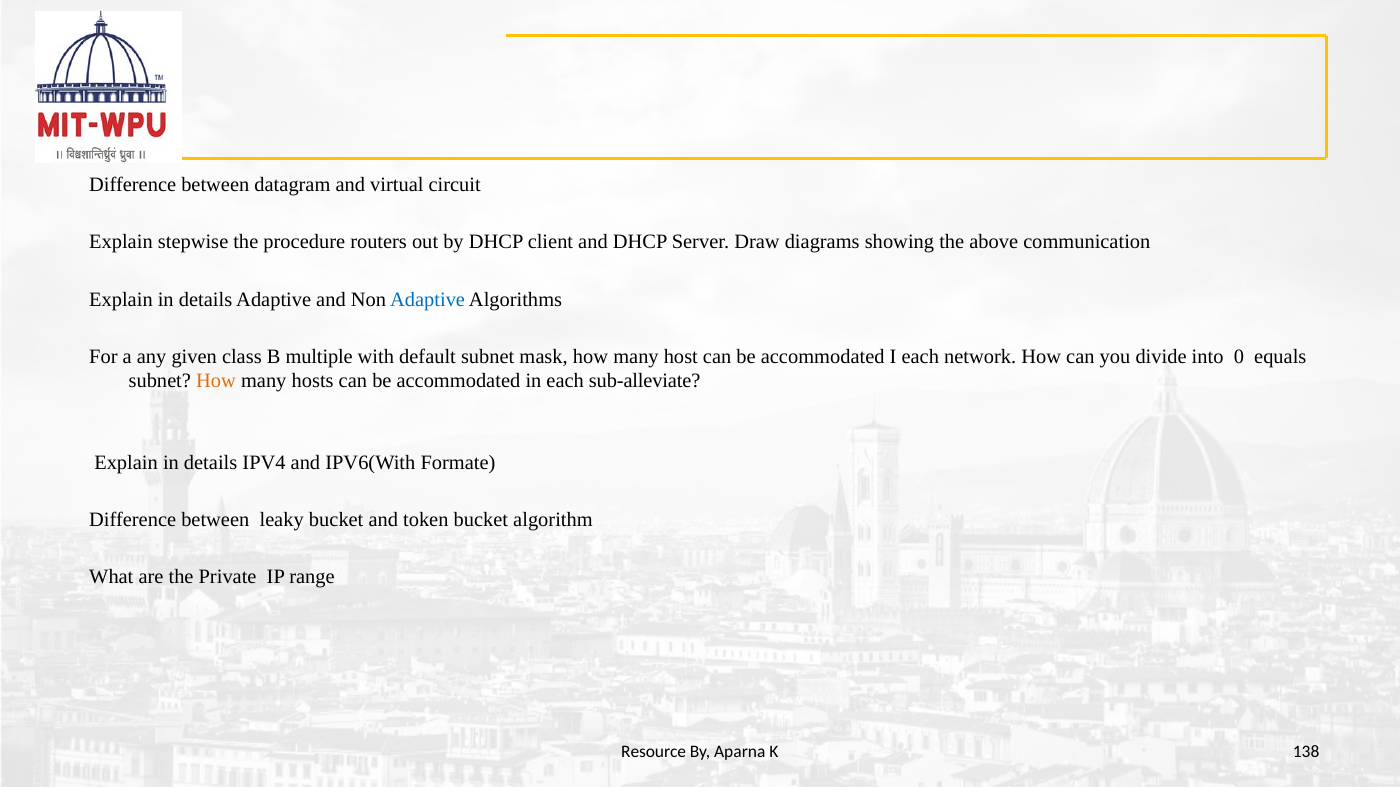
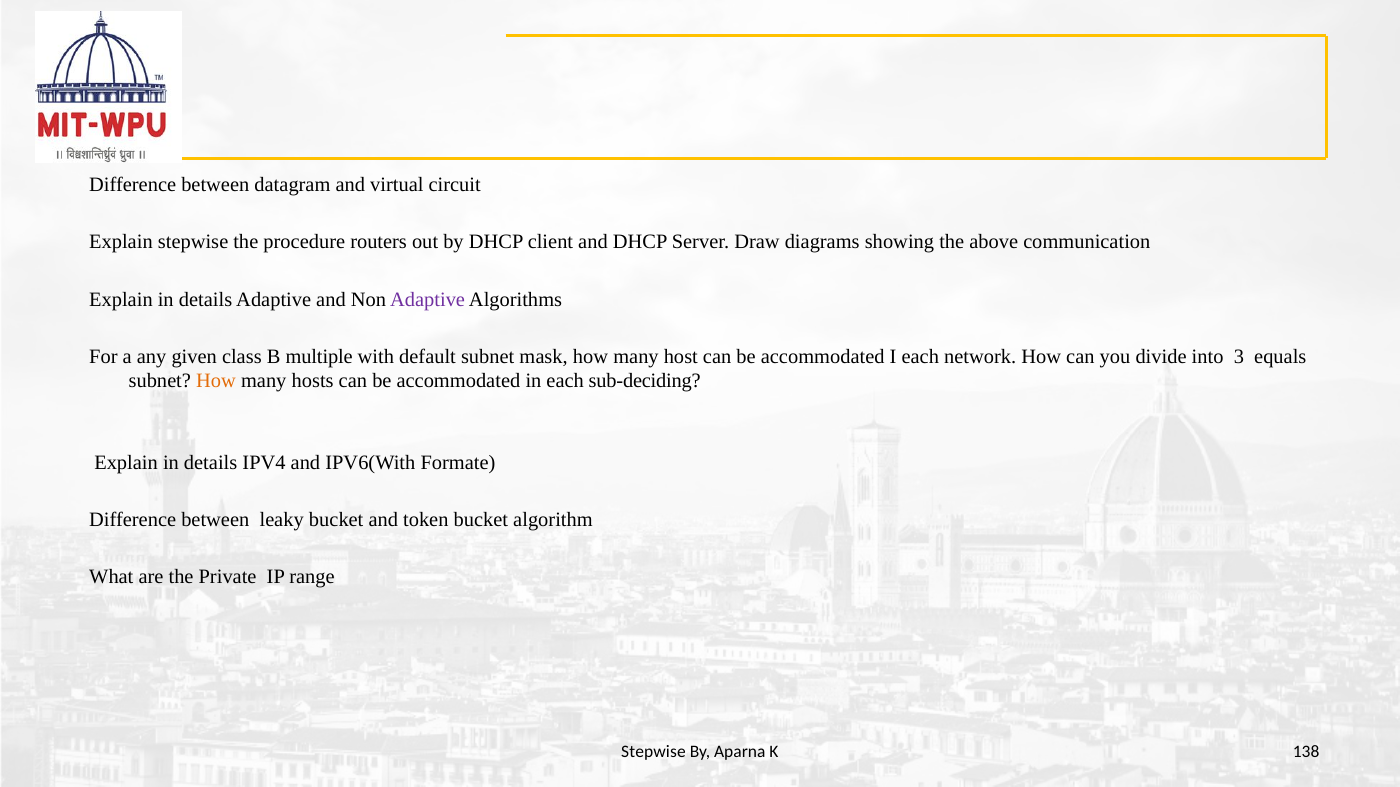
Adaptive colour: blue -> purple (428, 300)
0: 0 -> 3 (1239, 357)
sub-alleviate: sub-alleviate -> sub-deciding (645, 381)
Resource: Resource -> Stepwise (653, 752)
